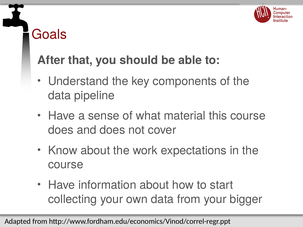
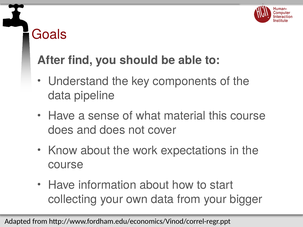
that: that -> find (80, 60)
